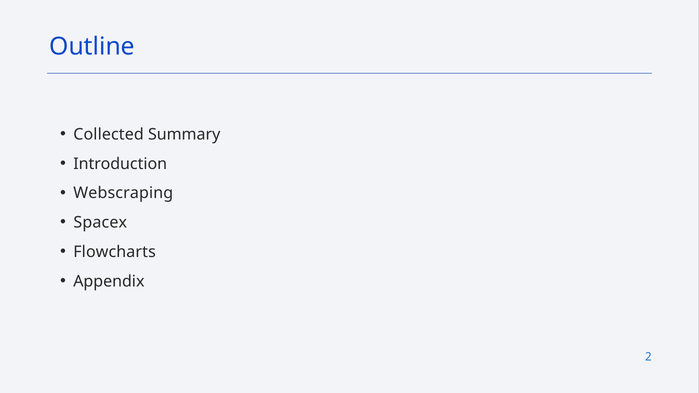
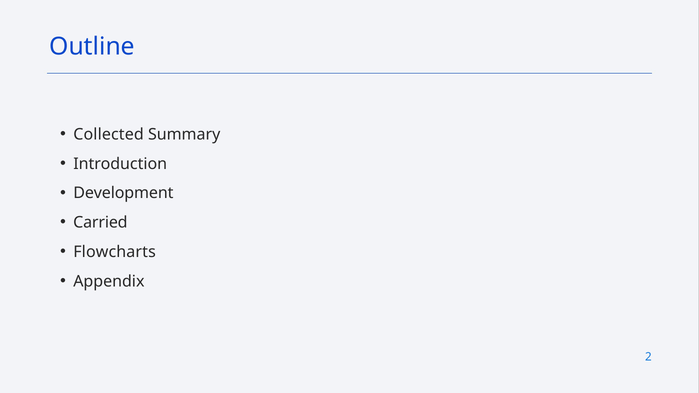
Webscraping: Webscraping -> Development (123, 193)
Spacex: Spacex -> Carried (100, 223)
